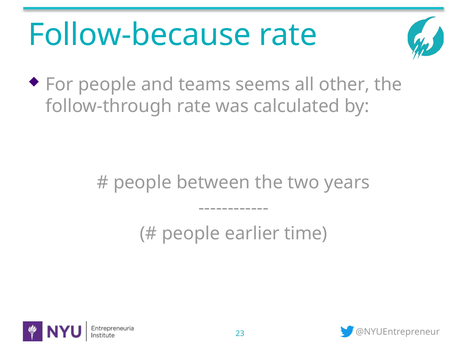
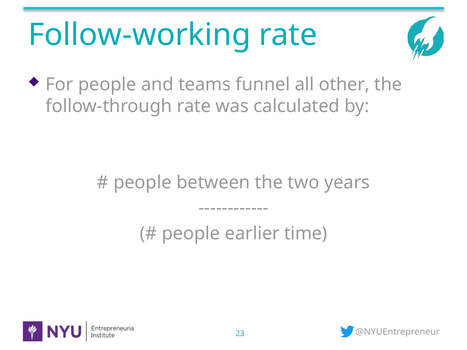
Follow-because: Follow-because -> Follow-working (139, 35)
seems: seems -> funnel (263, 85)
